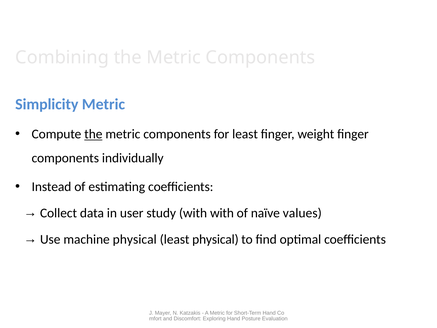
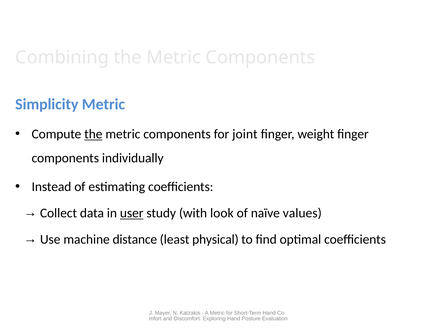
for least: least -> joint (245, 134)
user underline: none -> present (132, 213)
with with: with -> look (222, 213)
machine physical: physical -> distance (135, 239)
